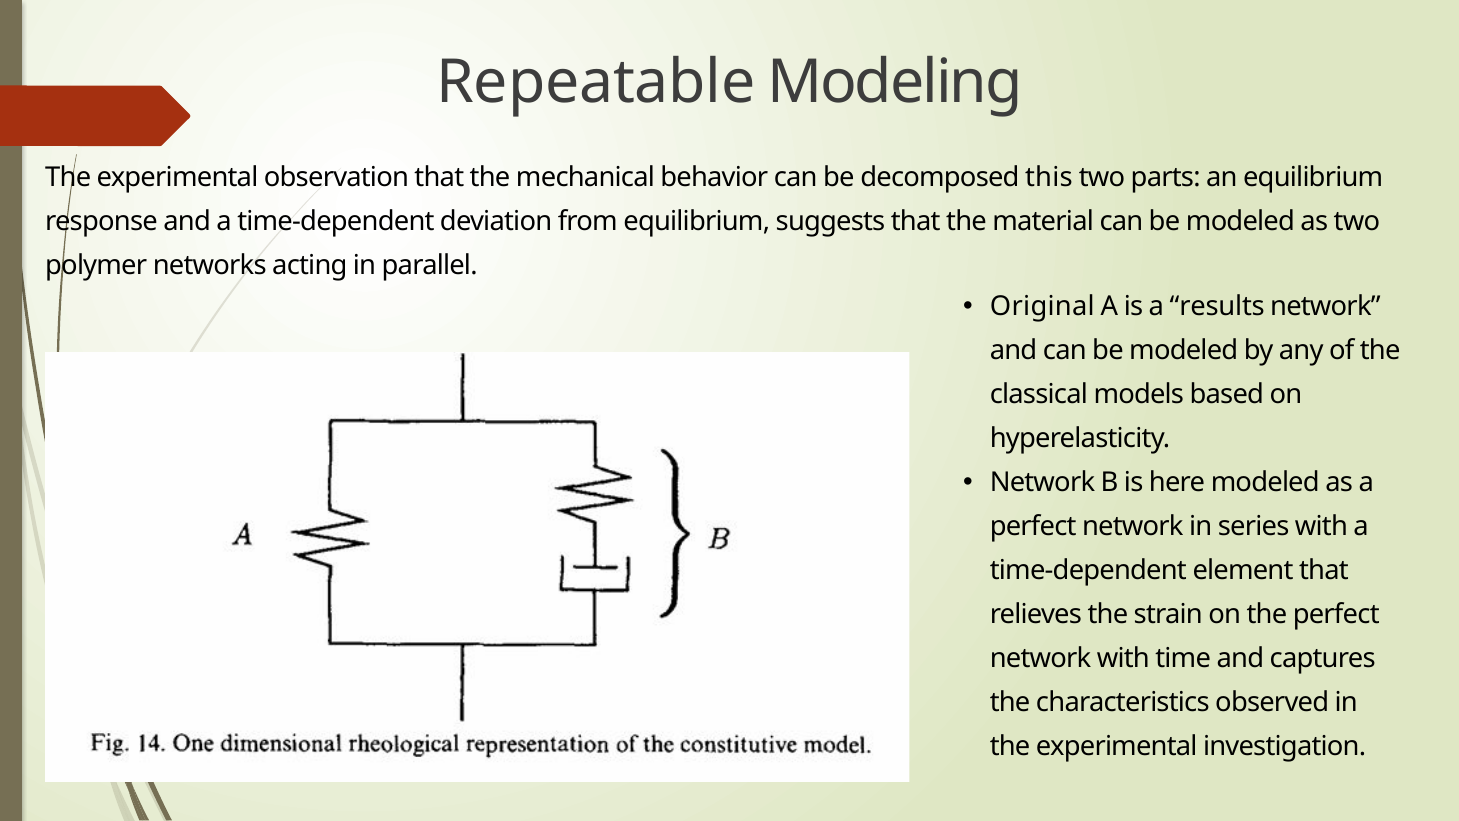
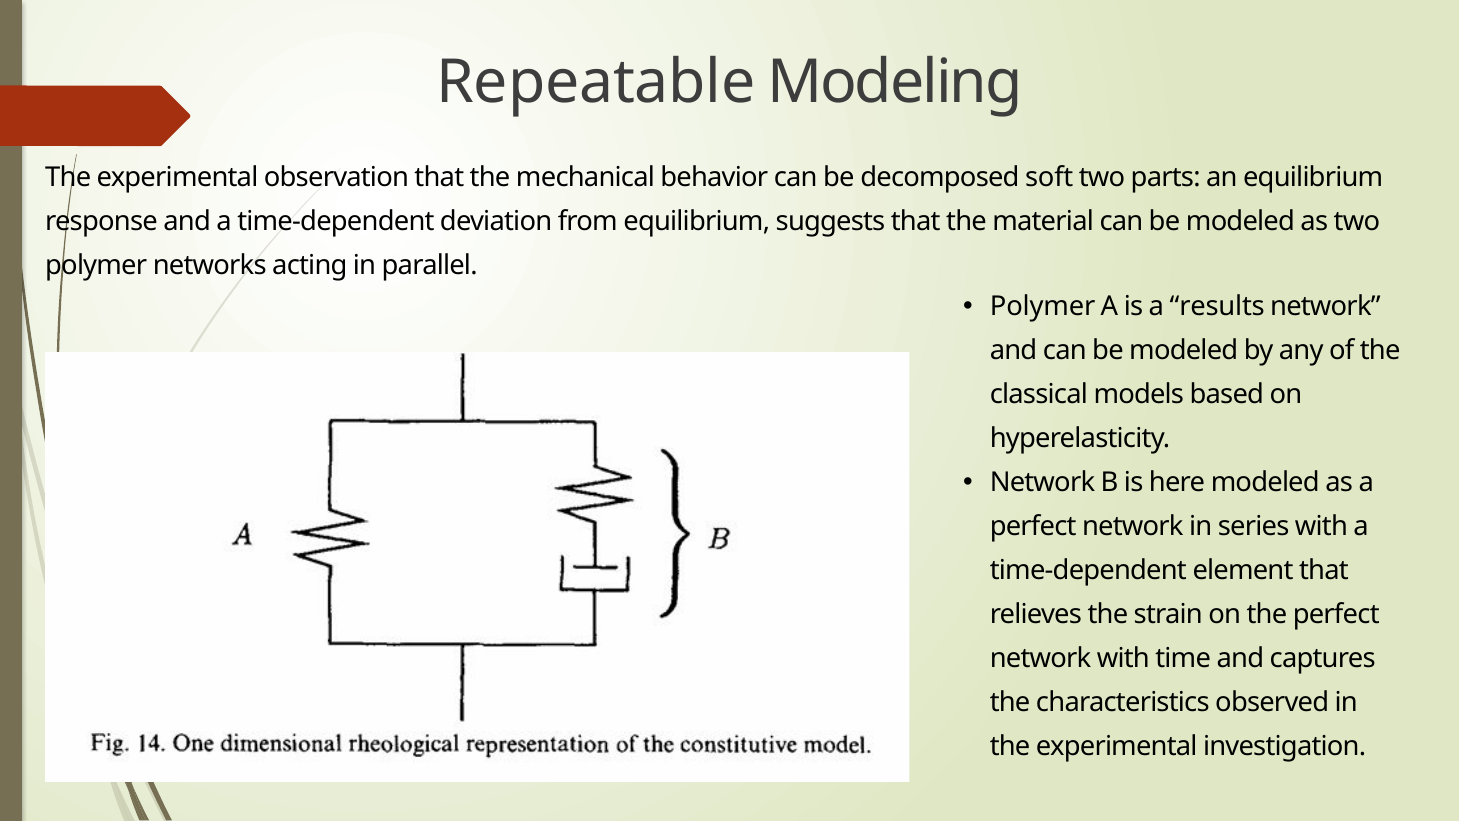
this: this -> soft (1049, 177)
Original: Original -> Polymer (1043, 307)
